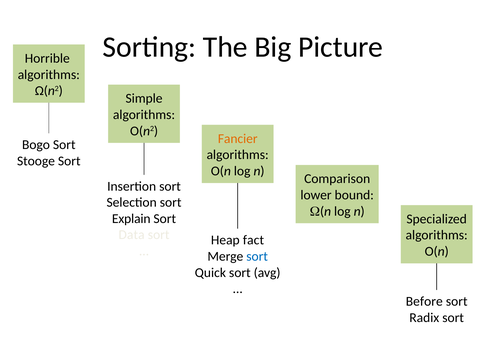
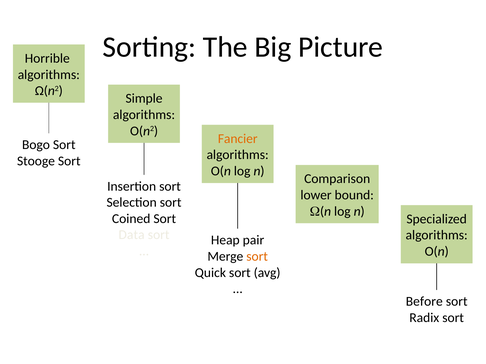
Explain: Explain -> Coined (131, 219)
fact: fact -> pair (253, 241)
sort colour: blue -> orange (257, 257)
